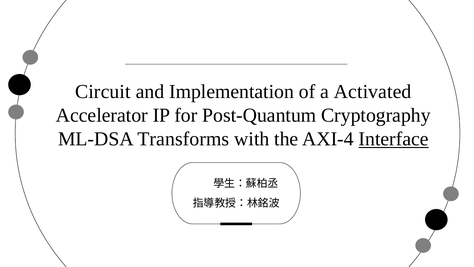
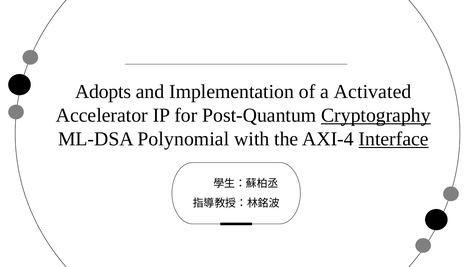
Circuit: Circuit -> Adopts (103, 91)
Cryptography underline: none -> present (376, 115)
Transforms: Transforms -> Polynomial (183, 139)
